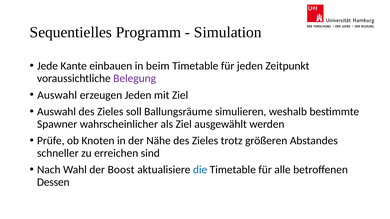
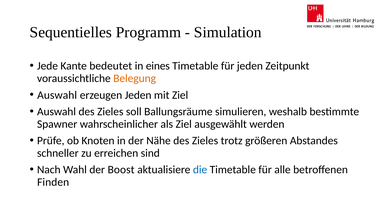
einbauen: einbauen -> bedeutet (111, 66)
beim: beim -> eines (158, 66)
Belegung colour: purple -> orange (135, 79)
Dessen: Dessen -> Finden (53, 182)
